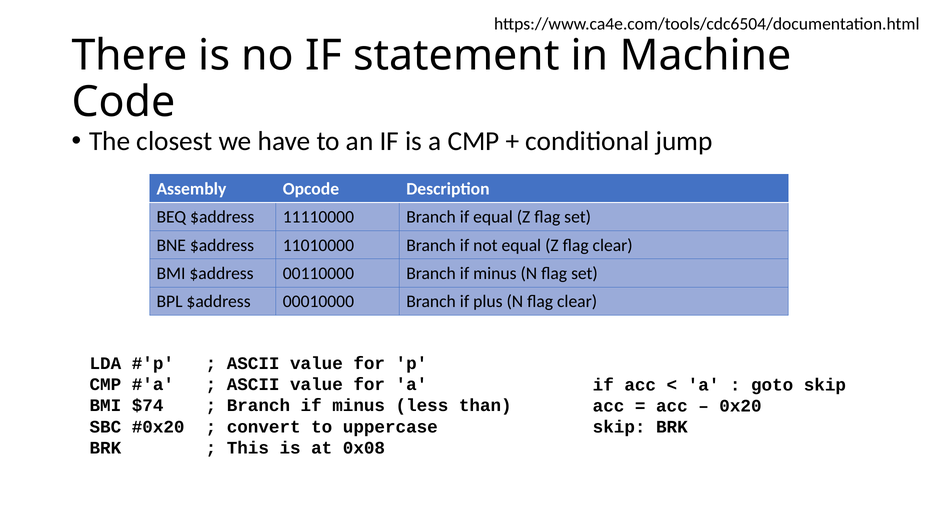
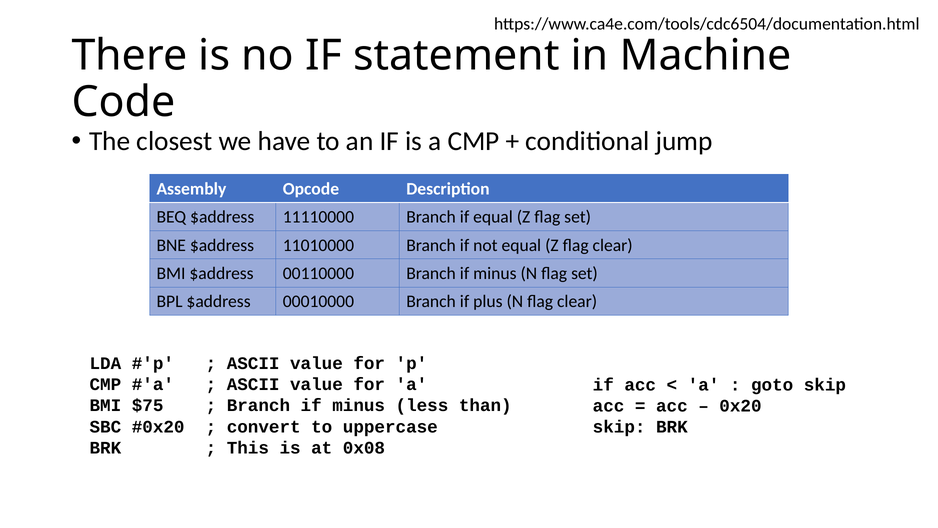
$74: $74 -> $75 (148, 405)
